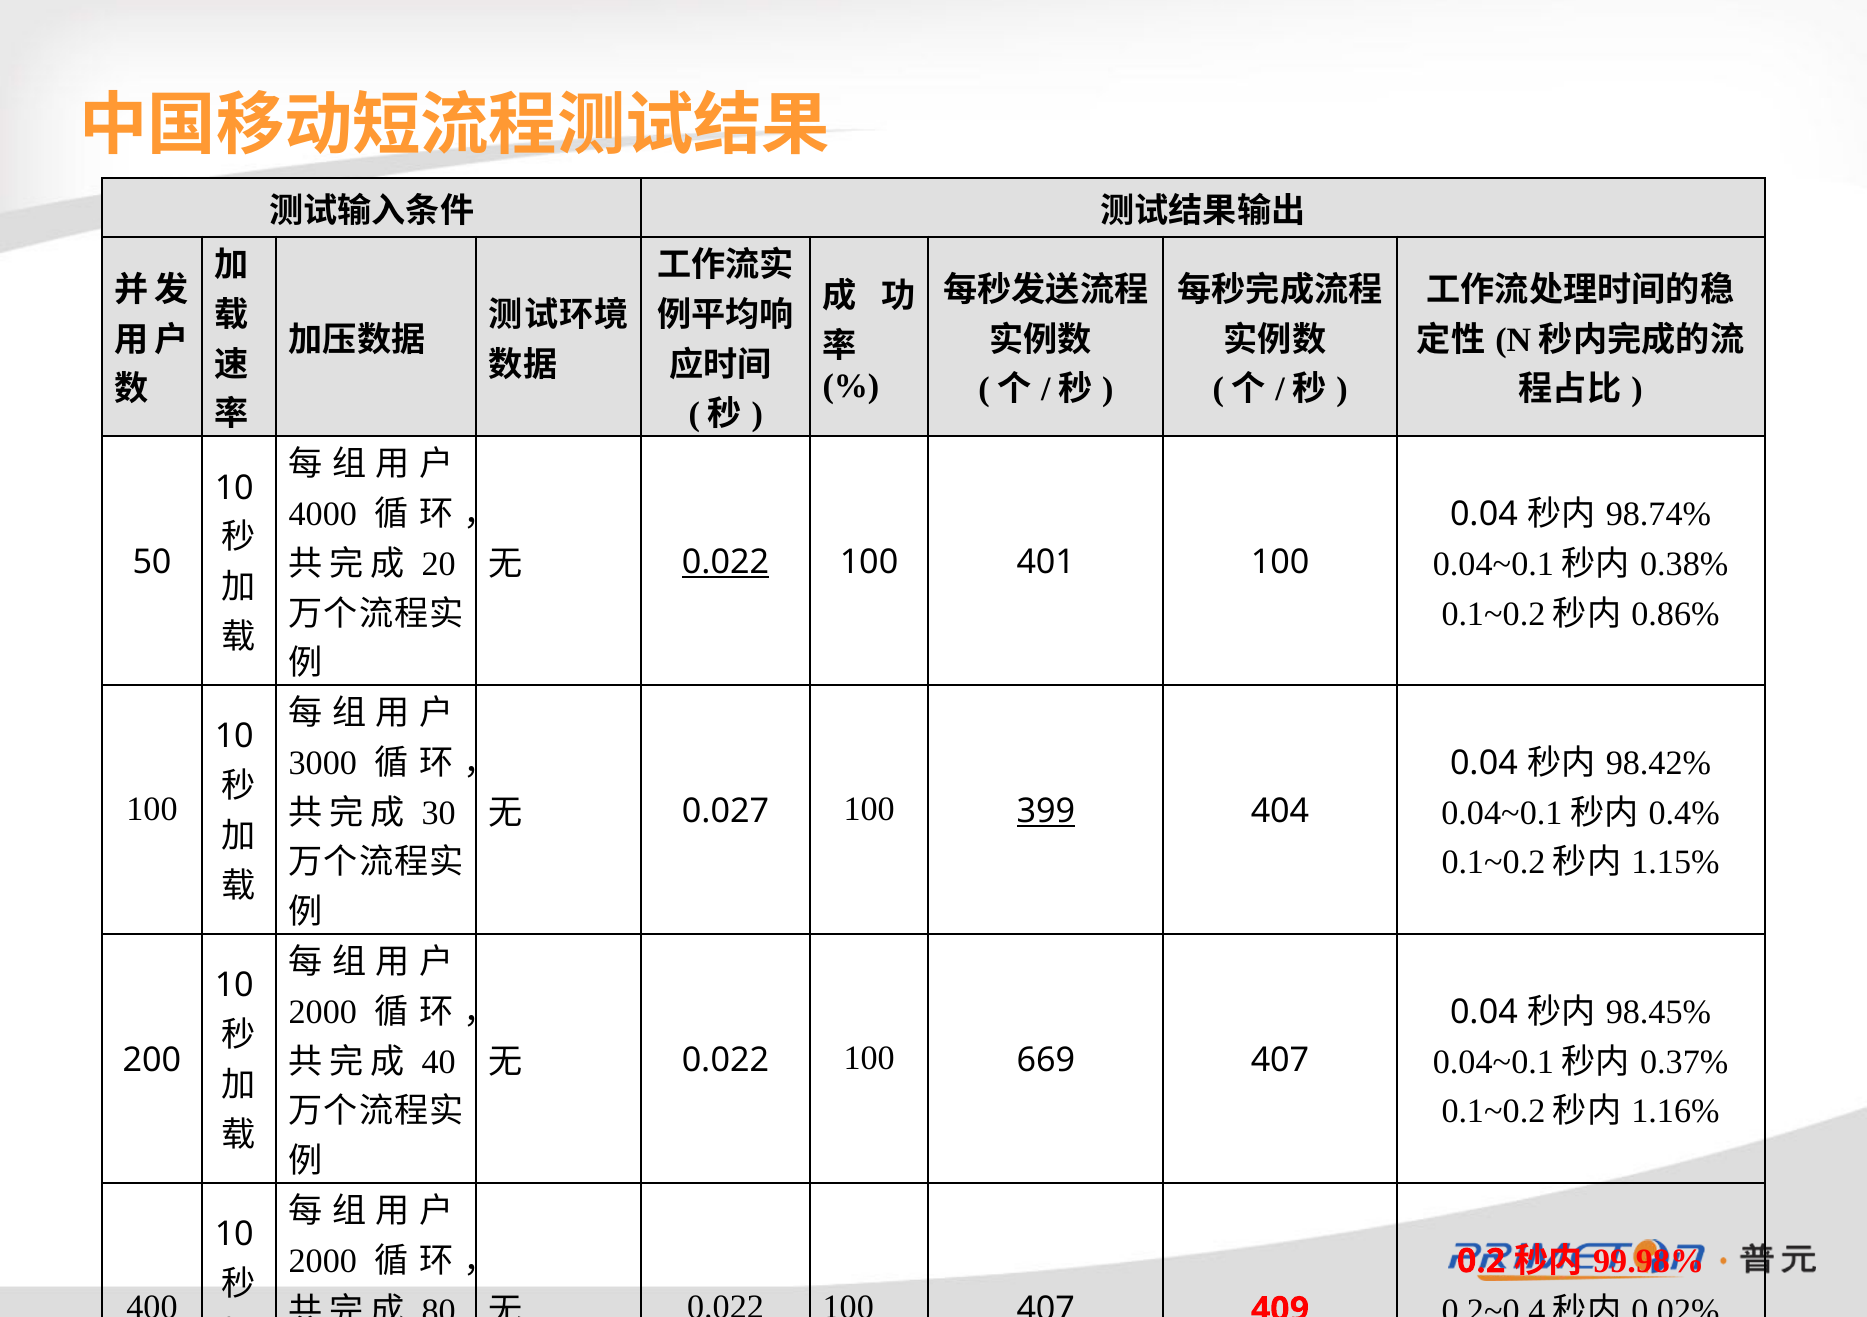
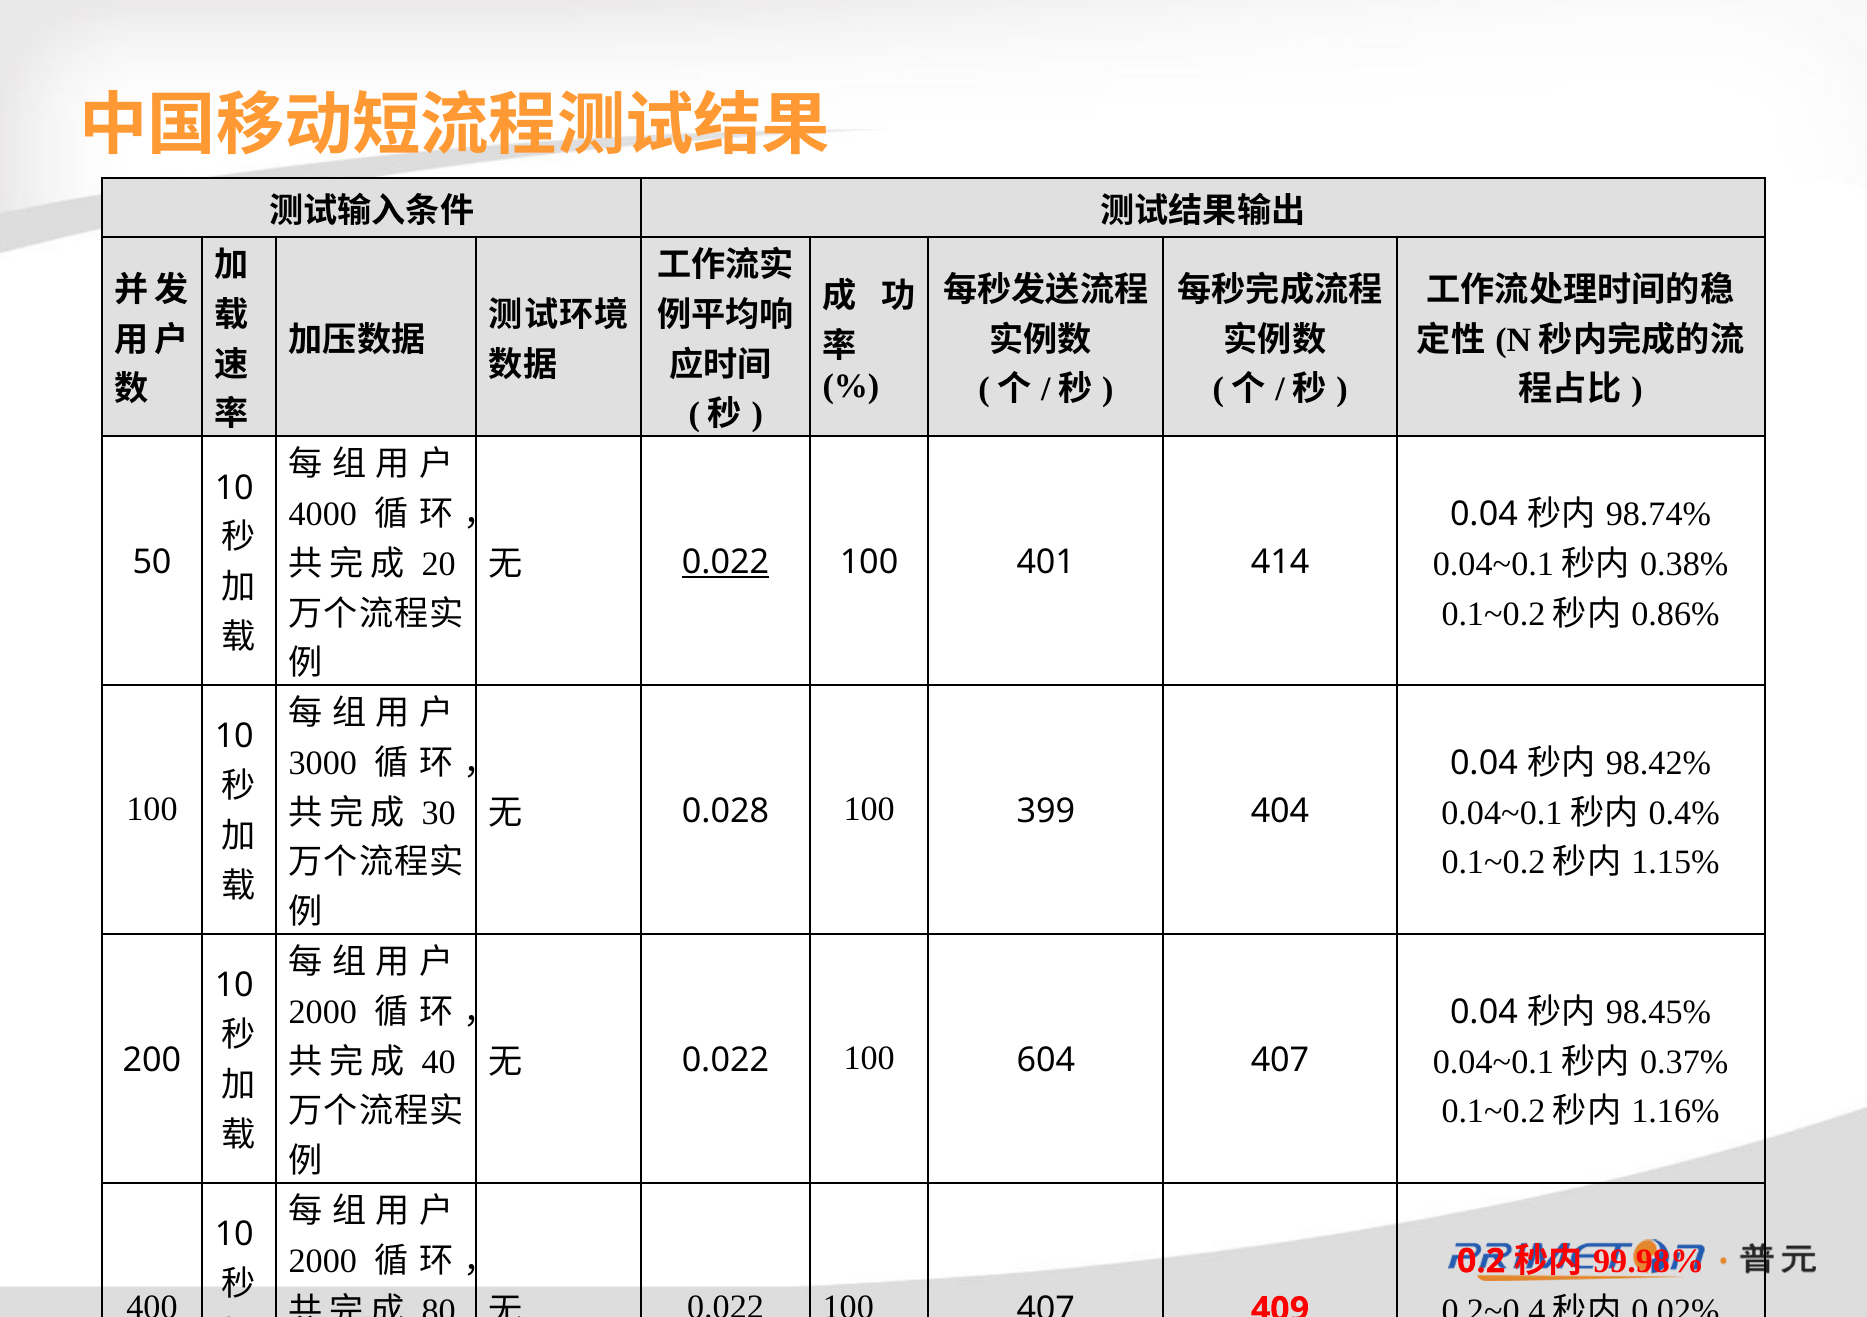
401 100: 100 -> 414 (1280, 562)
0.027: 0.027 -> 0.028 (726, 811)
399 underline: present -> none (1046, 811)
669: 669 -> 604 (1046, 1060)
